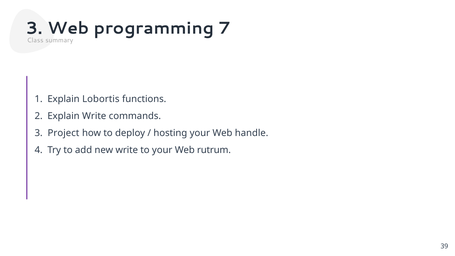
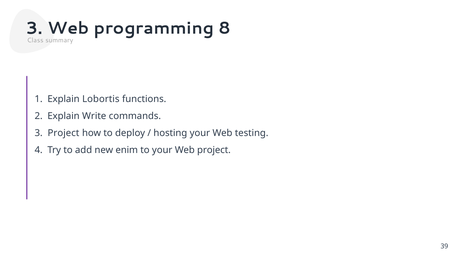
7: 7 -> 8 (225, 28)
handle: handle -> testing (252, 133)
new write: write -> enim (127, 150)
Web rutrum: rutrum -> project (214, 150)
